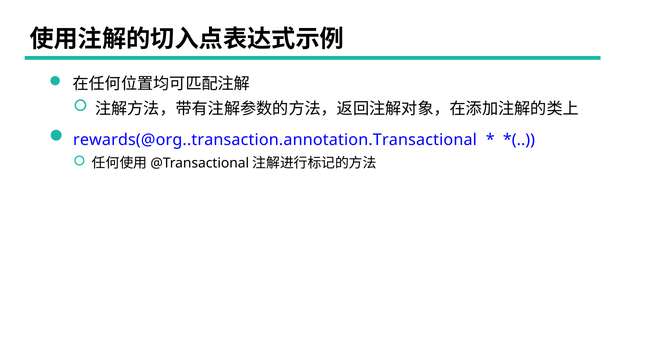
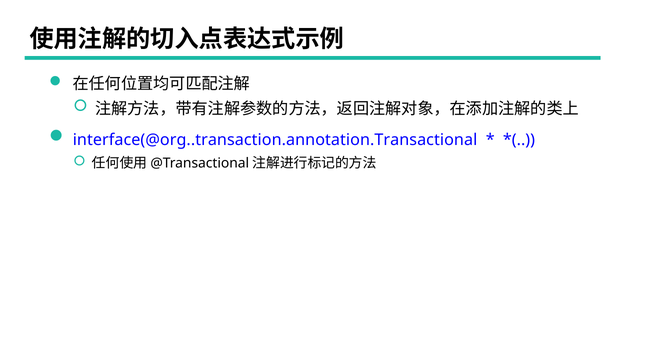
rewards(@org..transaction.annotation.Transactional: rewards(@org..transaction.annotation.Transactional -> interface(@org..transaction.annotation.Transactional (275, 140)
